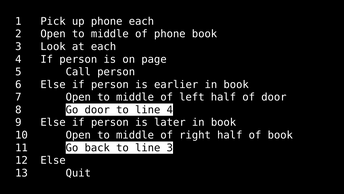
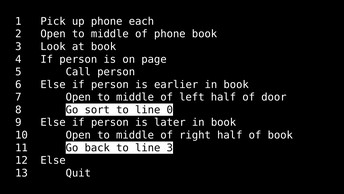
at each: each -> book (104, 47)
Go door: door -> sort (97, 110)
line 4: 4 -> 0 (170, 110)
